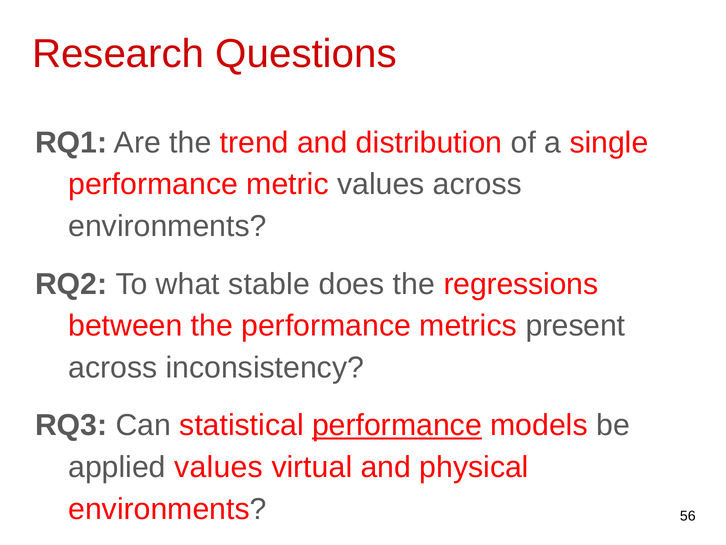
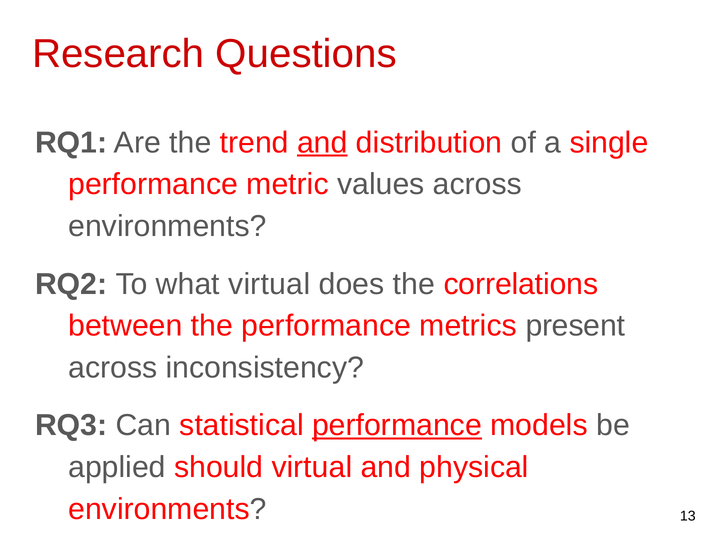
and underline: none -> present (322, 142)
what stable: stable -> virtual (269, 284)
regressions: regressions -> correlations (521, 284)
applied values: values -> should (219, 467)
56: 56 -> 13 (688, 515)
